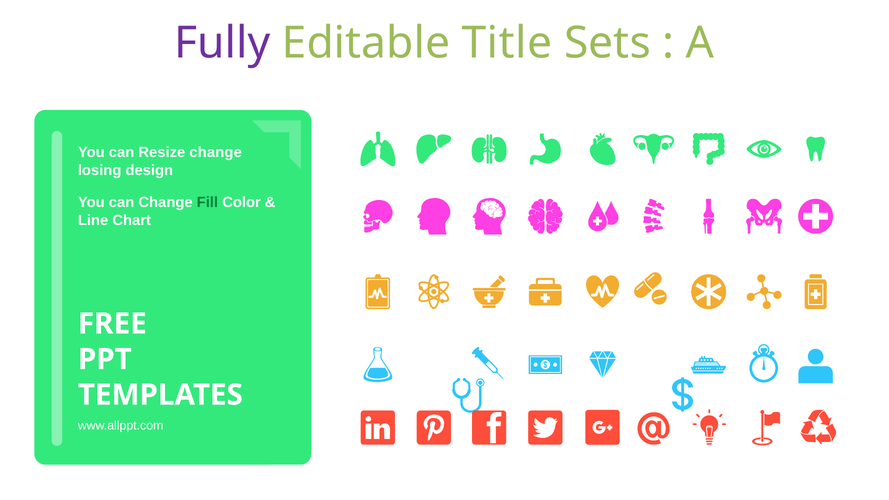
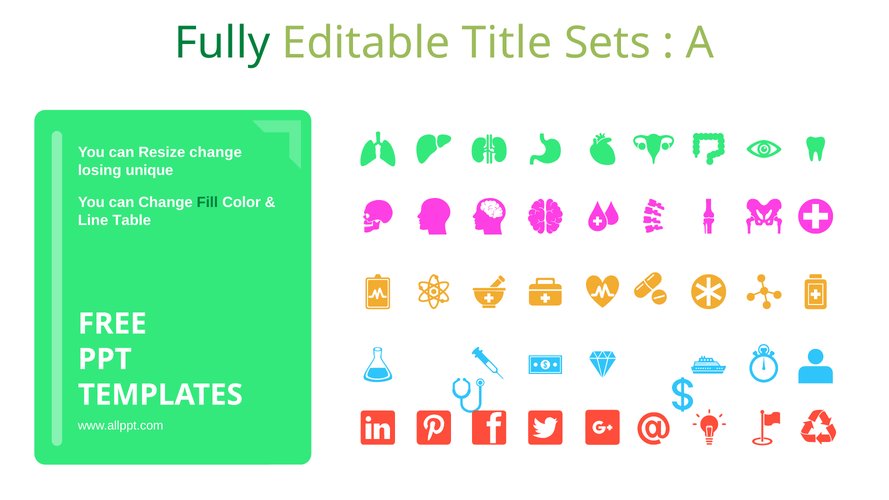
Fully colour: purple -> green (222, 43)
design: design -> unique (149, 170)
Chart: Chart -> Table (132, 220)
